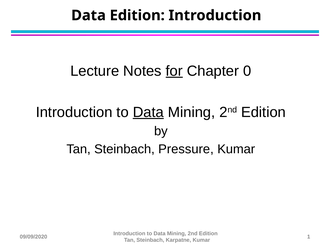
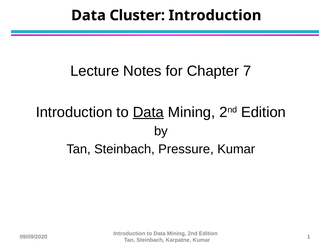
Data Edition: Edition -> Cluster (137, 15)
for underline: present -> none (174, 71)
0: 0 -> 7 (247, 71)
